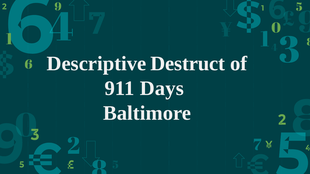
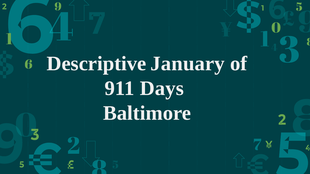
Destruct: Destruct -> January (188, 64)
